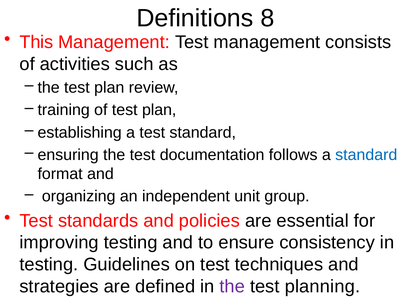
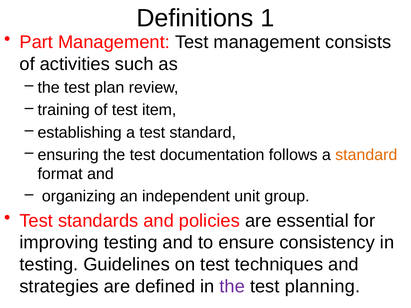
8: 8 -> 1 (267, 18)
This: This -> Part (36, 42)
of test plan: plan -> item (159, 110)
standard colour: blue -> orange (366, 155)
